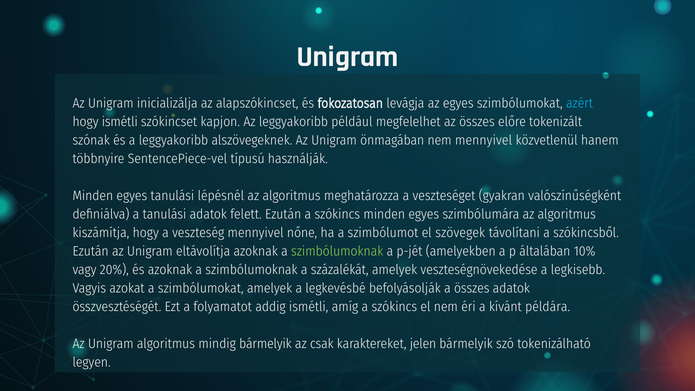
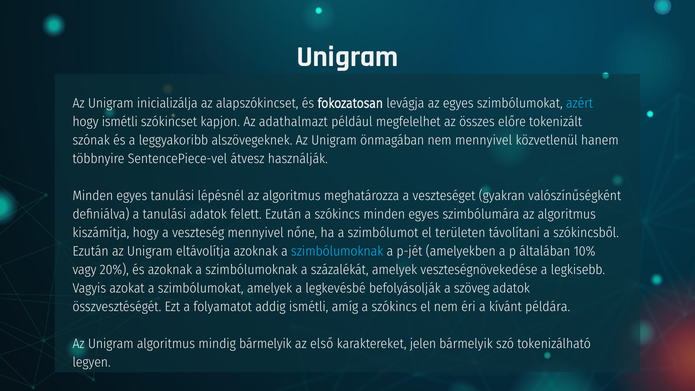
Az leggyakoribb: leggyakoribb -> adathalmazt (293, 122)
típusú: típusú -> átvesz (248, 159)
szövegek: szövegek -> területen (460, 233)
szimbólumoknak colour: light green -> light blue (337, 251)
a összes: összes -> szöveg (472, 288)
csak: csak -> első (322, 344)
